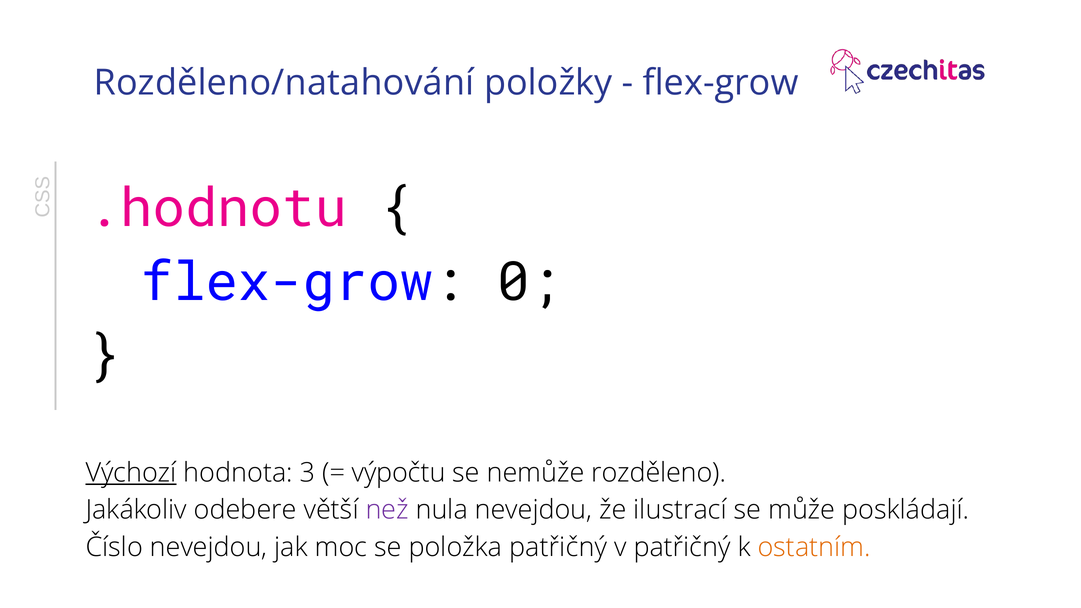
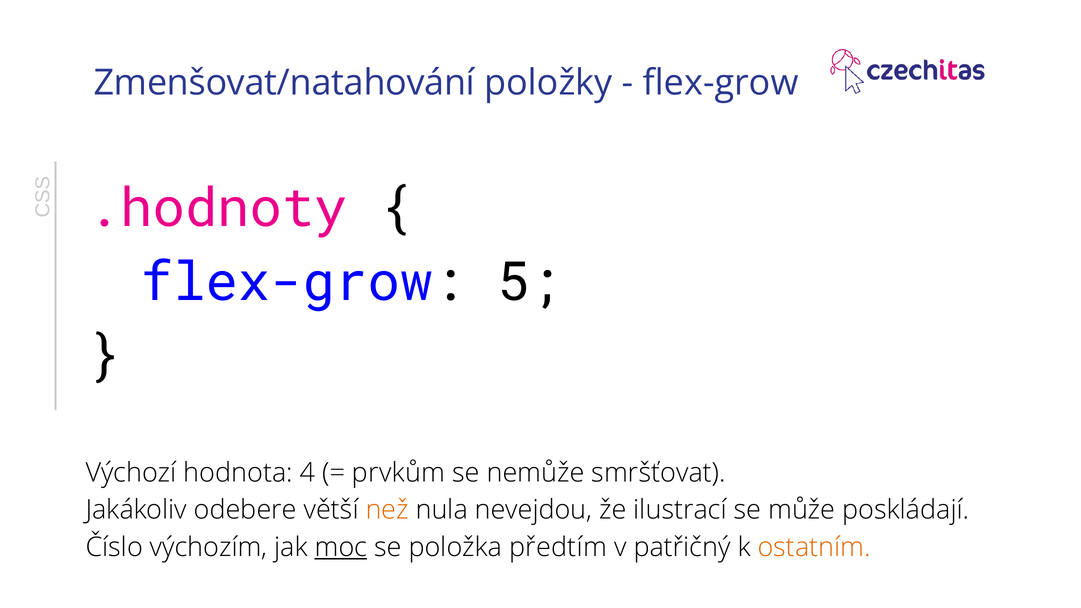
Rozděleno/natahování: Rozděleno/natahování -> Zmenšovat/natahování (284, 83)
.hodnotu: .hodnotu -> .hodnoty (217, 208)
0: 0 -> 5 (530, 282)
Výchozí underline: present -> none (131, 473)
3: 3 -> 4 (307, 473)
výpočtu: výpočtu -> prvkům (399, 473)
rozděleno: rozděleno -> smršťovat (659, 473)
než colour: purple -> orange (387, 510)
Číslo nevejdou: nevejdou -> výchozím (209, 547)
moc underline: none -> present (341, 547)
položka patřičný: patřičný -> předtím (558, 547)
